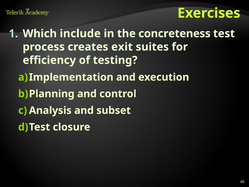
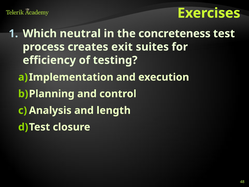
include: include -> neutral (80, 34)
subset: subset -> length (114, 110)
